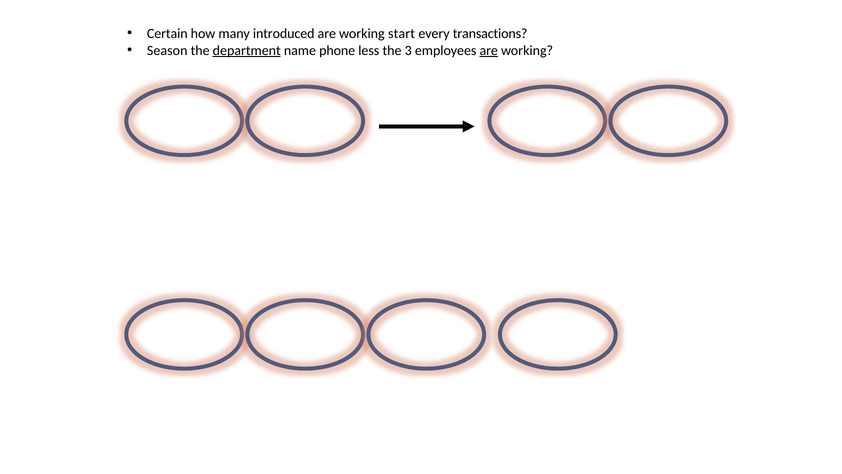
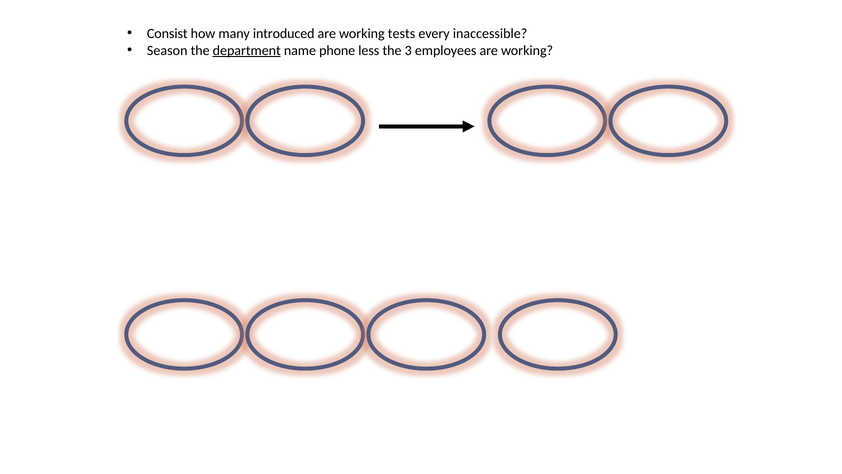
Certain: Certain -> Consist (167, 34)
start: start -> tests (402, 34)
transactions: transactions -> inaccessible (490, 34)
are underline: present -> none (489, 50)
